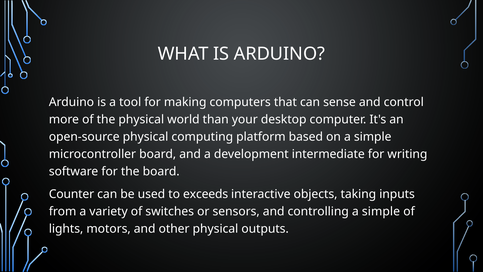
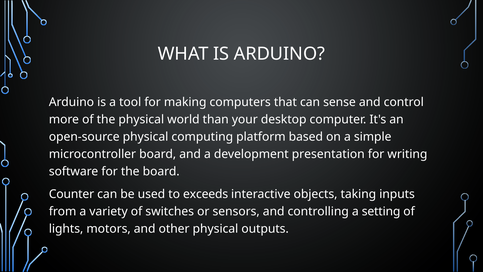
intermediate: intermediate -> presentation (328, 154)
controlling a simple: simple -> setting (381, 211)
